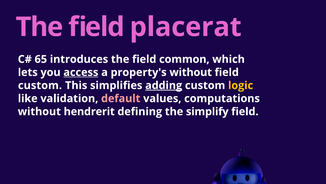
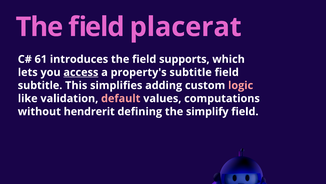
65: 65 -> 61 (41, 59)
common: common -> supports (184, 59)
property's without: without -> subtitle (191, 72)
custom: custom -> subtitle (40, 85)
adding underline: present -> none (164, 85)
logic colour: yellow -> pink (241, 85)
